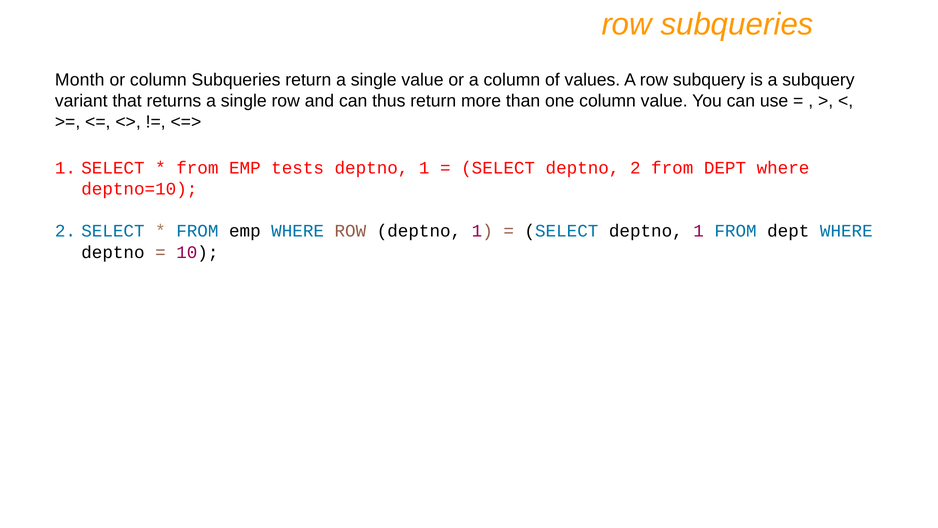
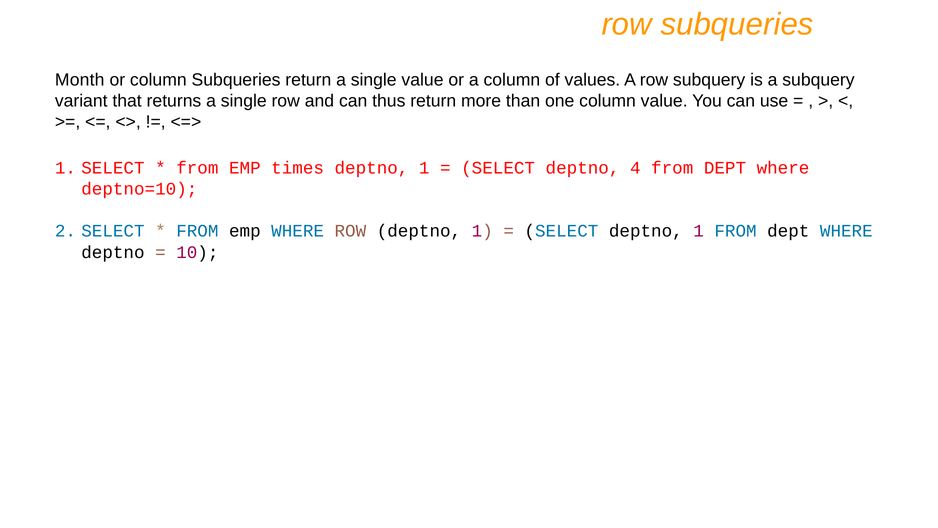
tests: tests -> times (298, 168)
deptno 2: 2 -> 4 (635, 168)
